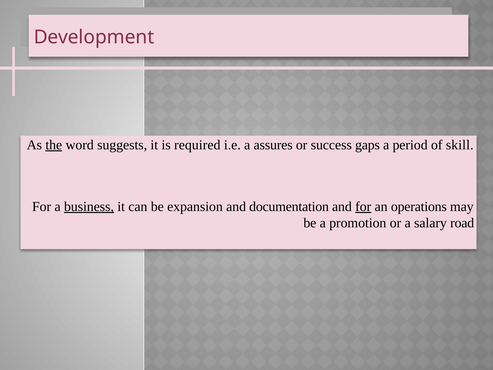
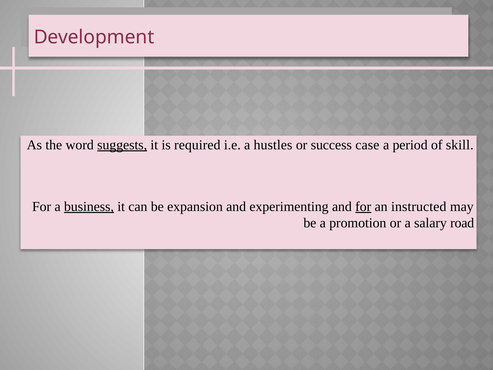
the underline: present -> none (54, 145)
suggests underline: none -> present (122, 145)
assures: assures -> hustles (273, 145)
gaps: gaps -> case (367, 145)
documentation: documentation -> experimenting (289, 206)
operations: operations -> instructed (419, 206)
